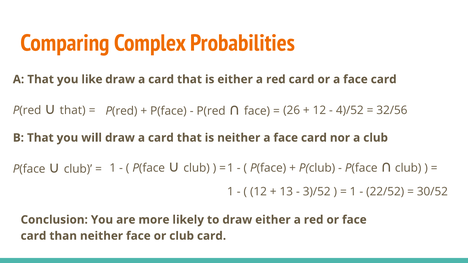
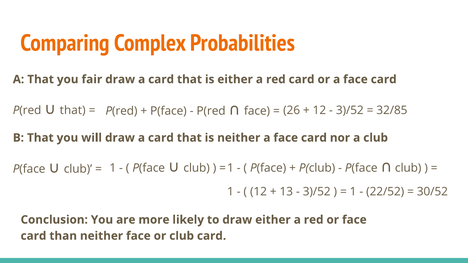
like: like -> fair (92, 79)
4)/52: 4)/52 -> 3)/52 (350, 110)
32/56: 32/56 -> 32/85 (392, 110)
